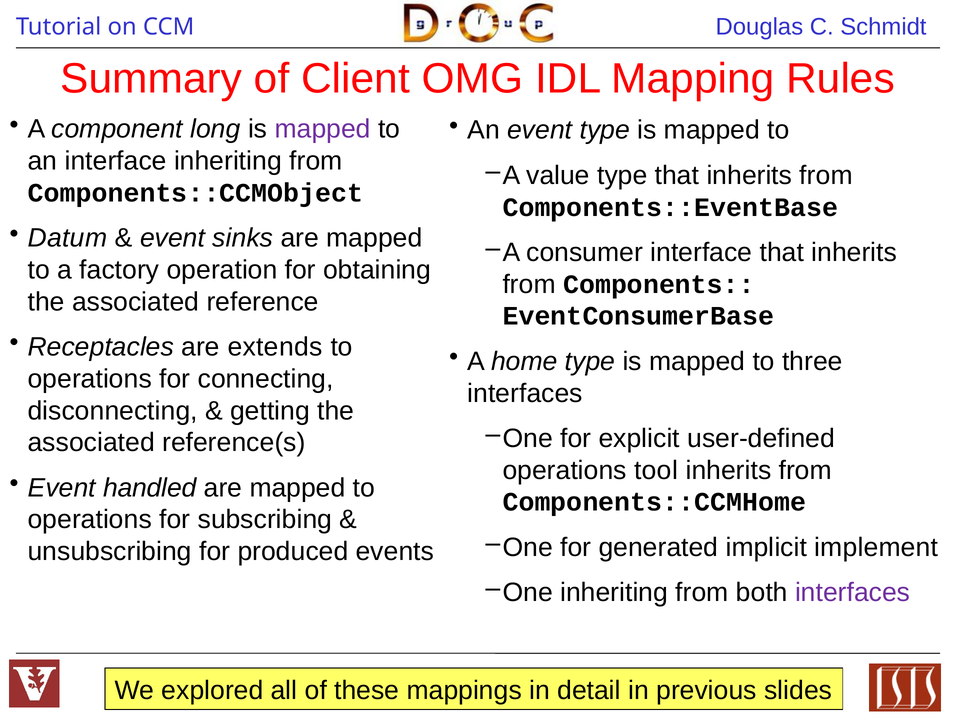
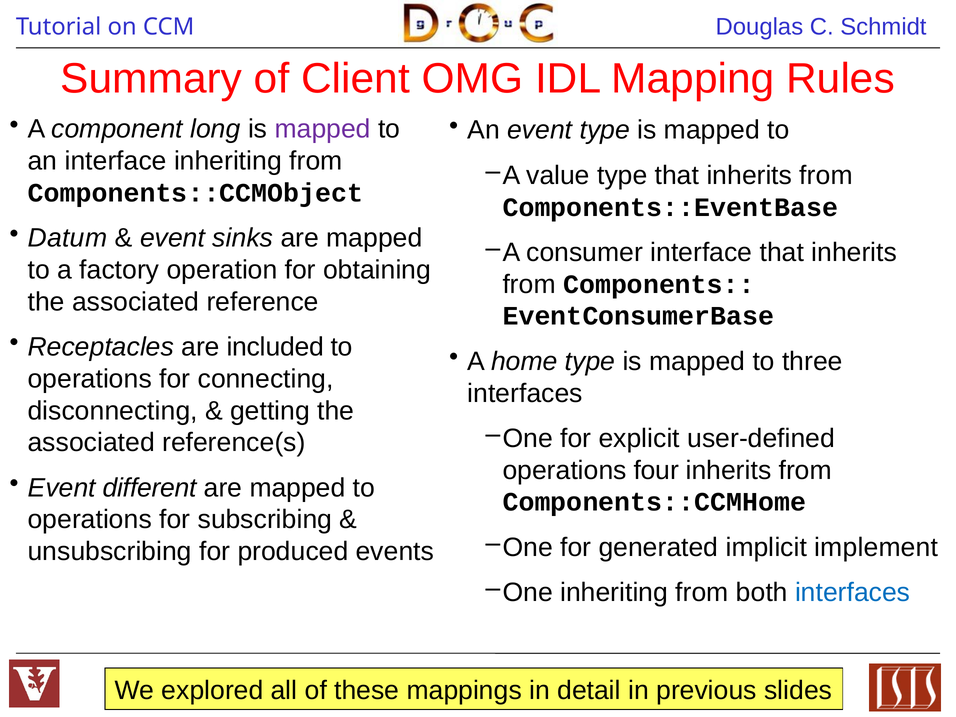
extends: extends -> included (275, 347)
tool: tool -> four (656, 470)
handled: handled -> different (150, 488)
interfaces colour: purple -> blue (853, 592)
